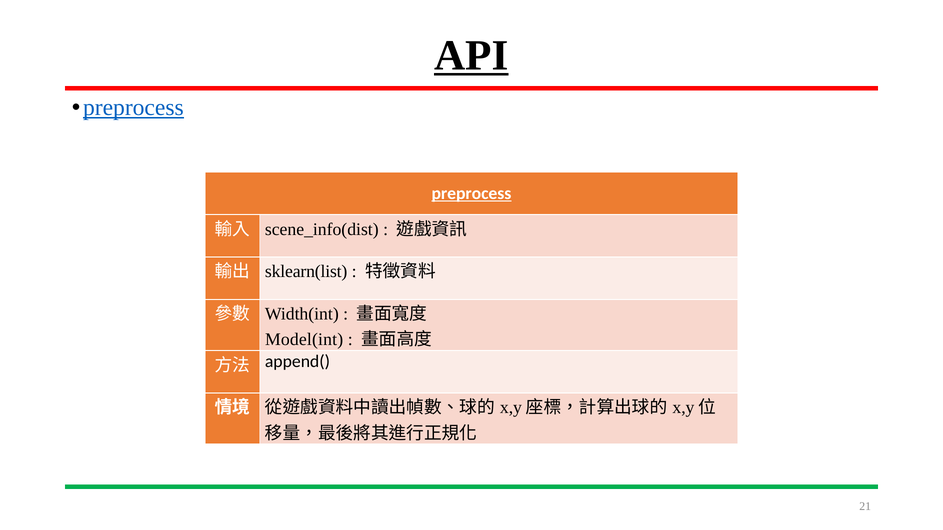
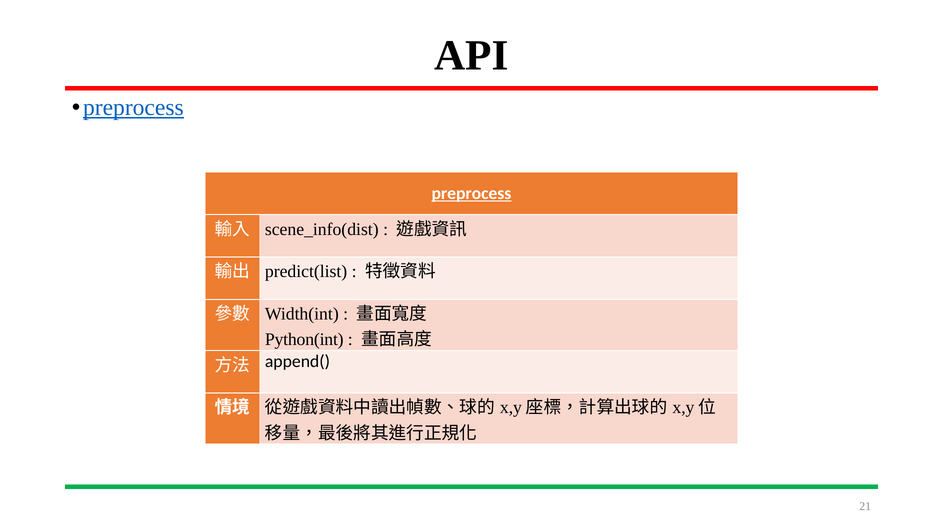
API underline: present -> none (471, 56)
sklearn(list: sklearn(list -> predict(list (306, 272)
Model(int: Model(int -> Python(int (304, 340)
